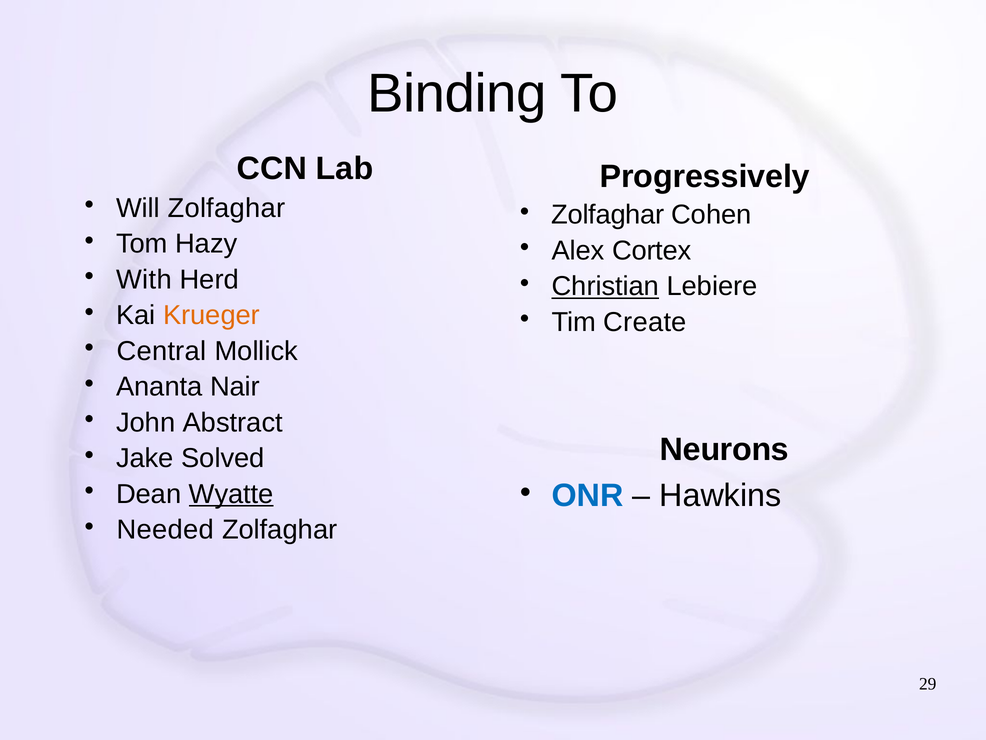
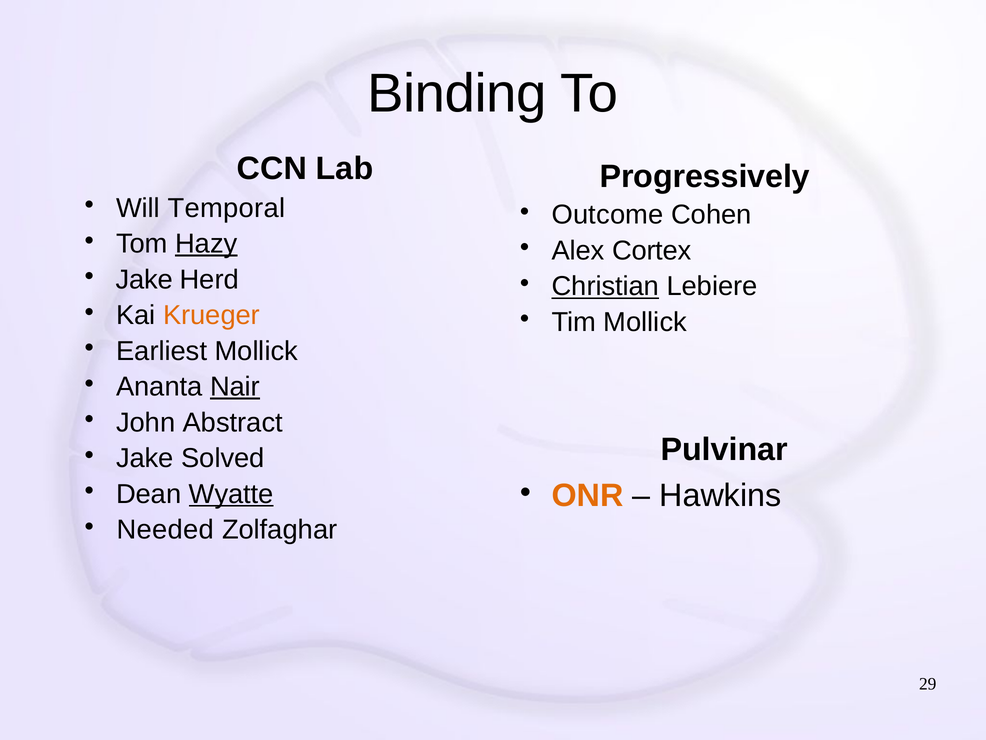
Will Zolfaghar: Zolfaghar -> Temporal (227, 208)
Zolfaghar: Zolfaghar -> Outcome (608, 215)
Hazy underline: none -> present (206, 244)
With: With -> Jake (144, 279)
Tim Create: Create -> Mollick (645, 322)
Central: Central -> Earliest (162, 351)
Nair underline: none -> present (235, 387)
Neurons: Neurons -> Pulvinar (724, 450)
ONR colour: blue -> orange (587, 495)
